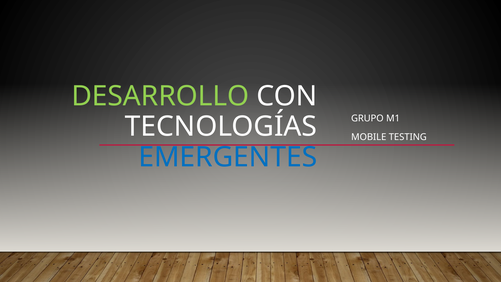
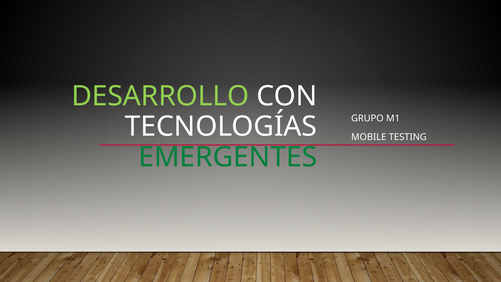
EMERGENTES colour: blue -> green (228, 157)
